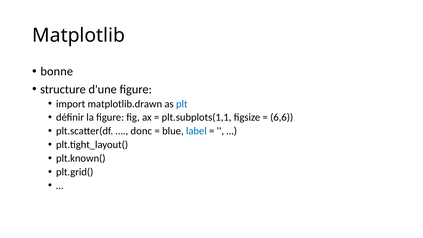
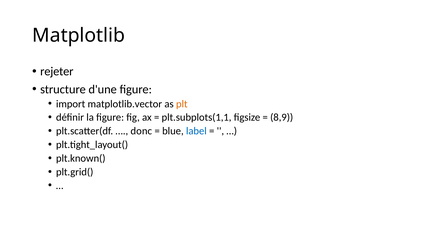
bonne: bonne -> rejeter (57, 72)
matplotlib.drawn: matplotlib.drawn -> matplotlib.vector (125, 104)
plt colour: blue -> orange (182, 104)
6,6: 6,6 -> 8,9 (282, 117)
